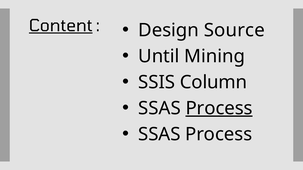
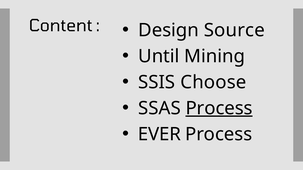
Content underline: present -> none (61, 26)
Column: Column -> Choose (213, 82)
SSAS: SSAS -> EVER (159, 134)
